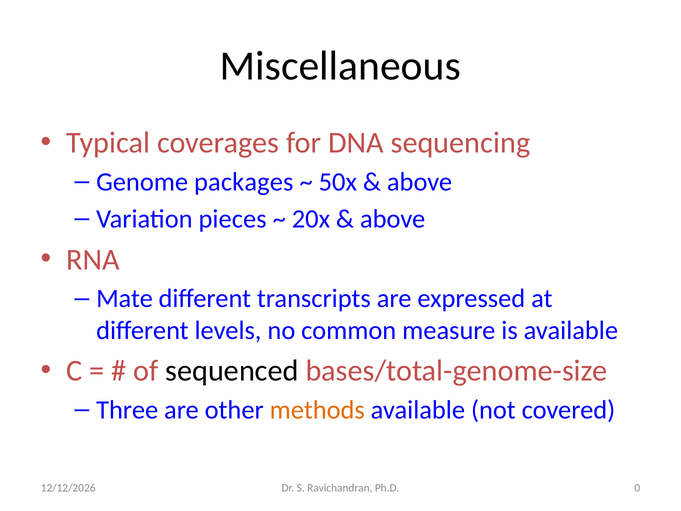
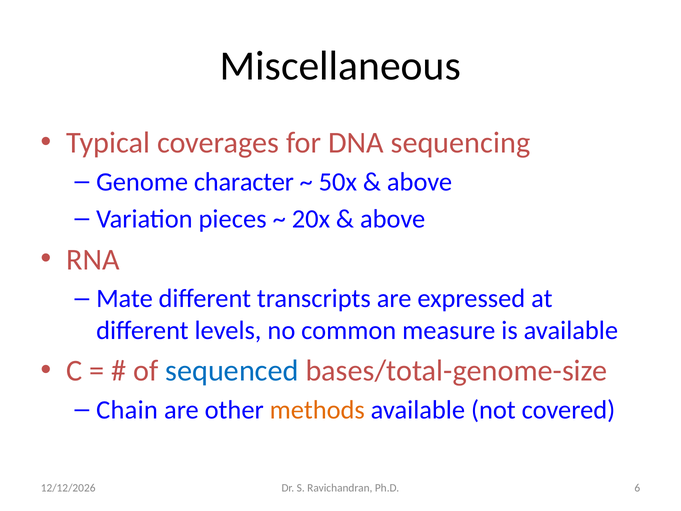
packages: packages -> character (244, 182)
sequenced colour: black -> blue (232, 371)
Three: Three -> Chain (127, 410)
0: 0 -> 6 (637, 488)
